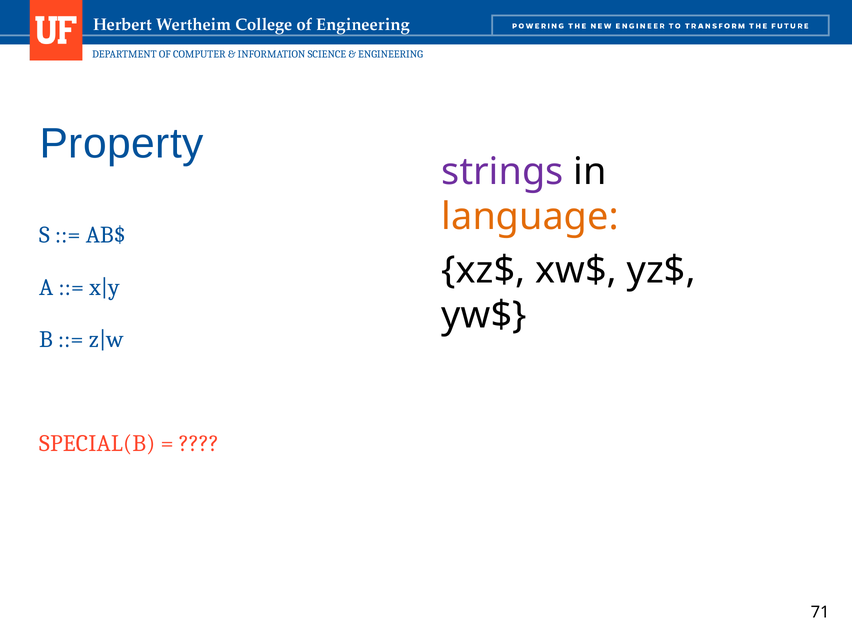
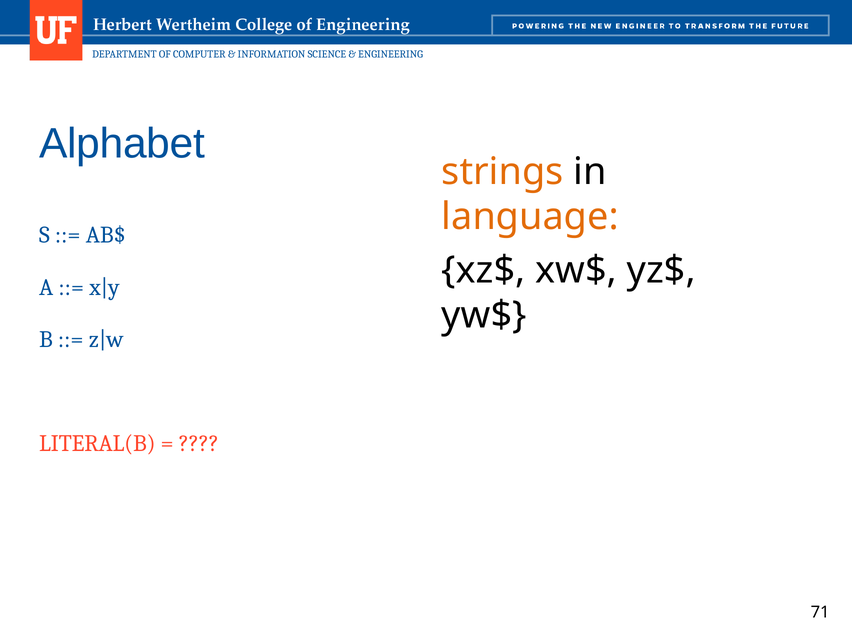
Property: Property -> Alphabet (122, 144)
strings colour: purple -> orange (503, 172)
SPECIAL(B: SPECIAL(B -> LITERAL(B (97, 444)
